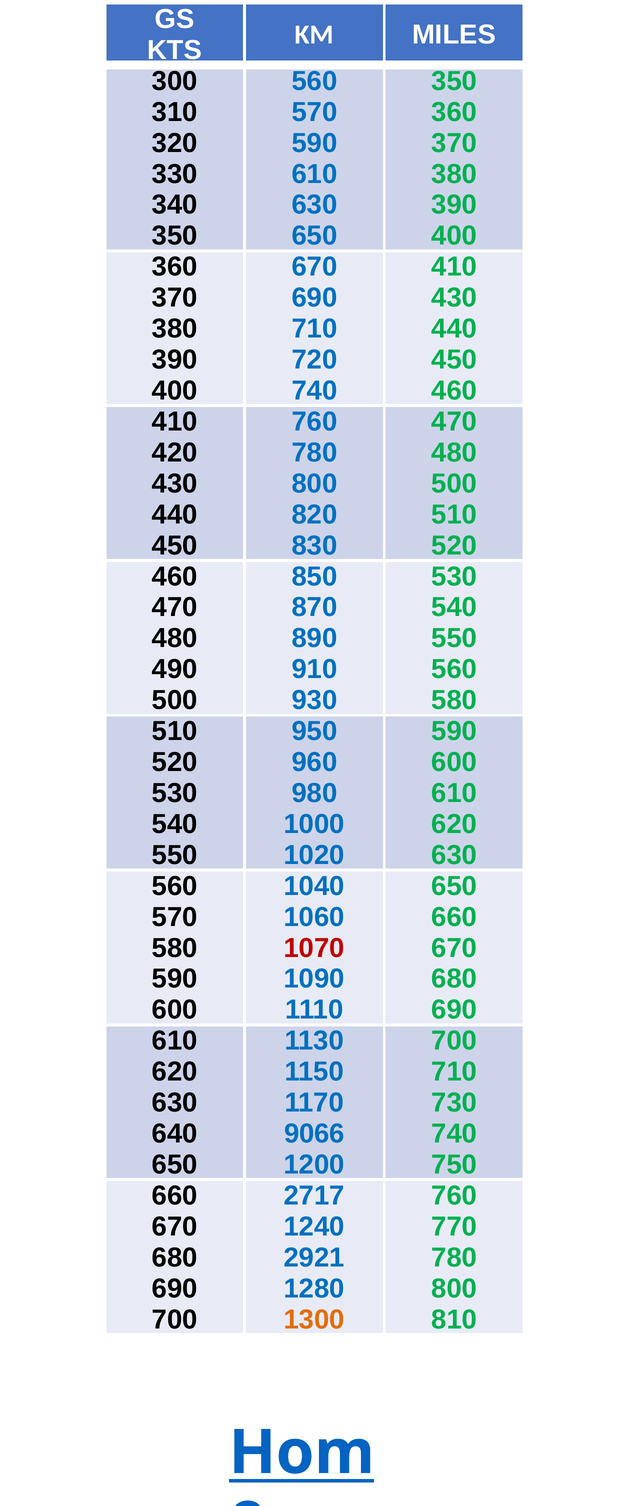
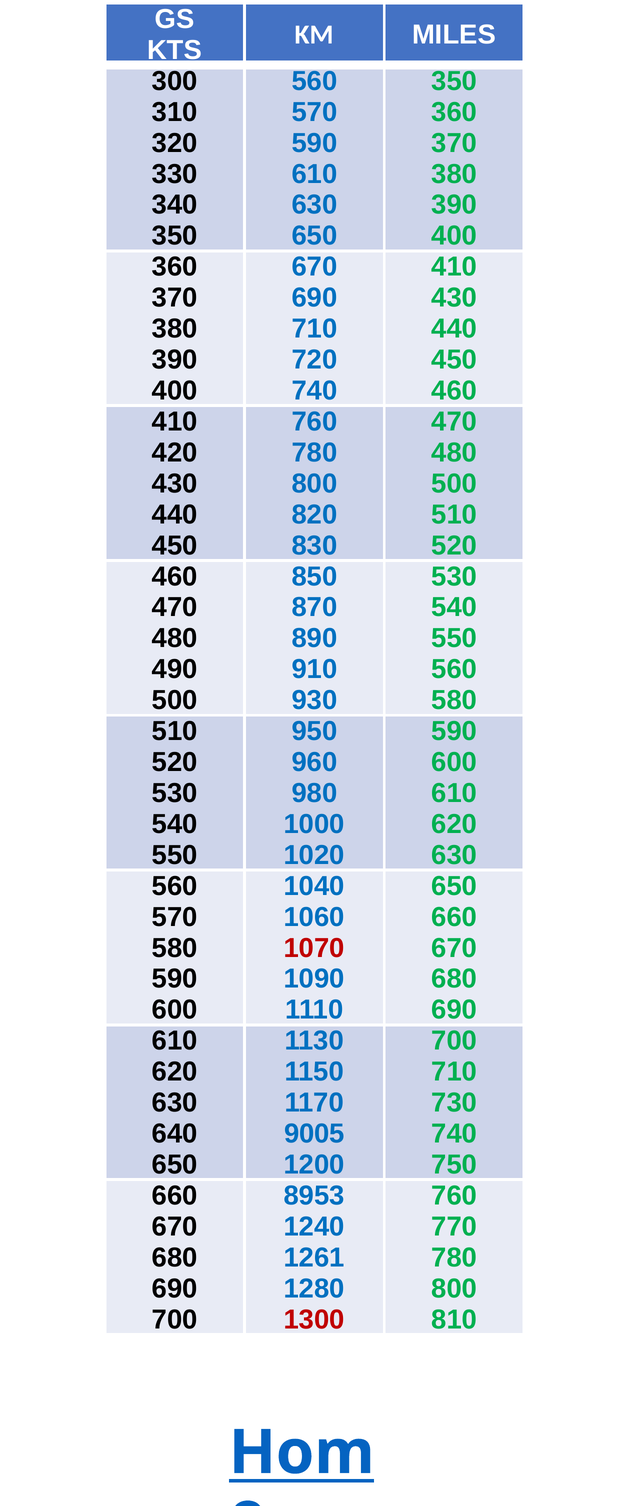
9066: 9066 -> 9005 (315, 1133)
2717: 2717 -> 8953 (314, 1195)
2921: 2921 -> 1261 (314, 1257)
1300 colour: orange -> red (314, 1319)
